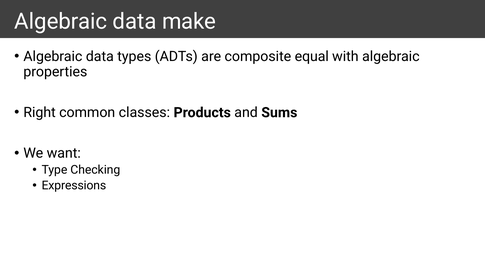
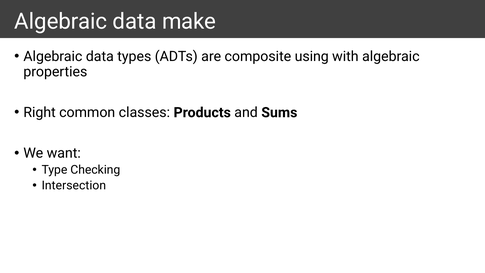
equal: equal -> using (312, 57)
Expressions: Expressions -> Intersection (74, 185)
